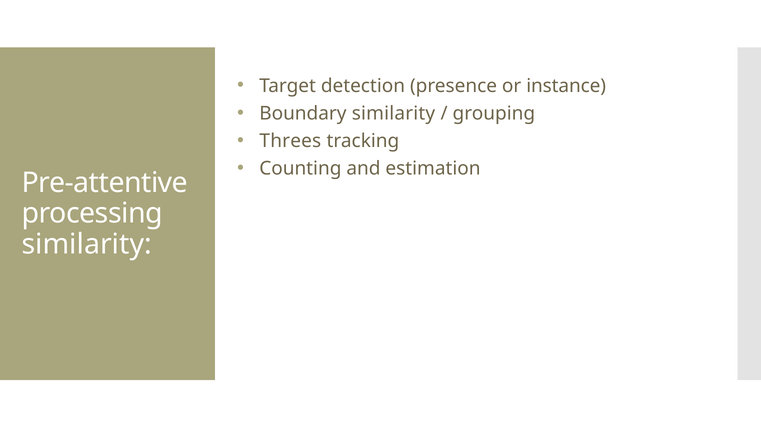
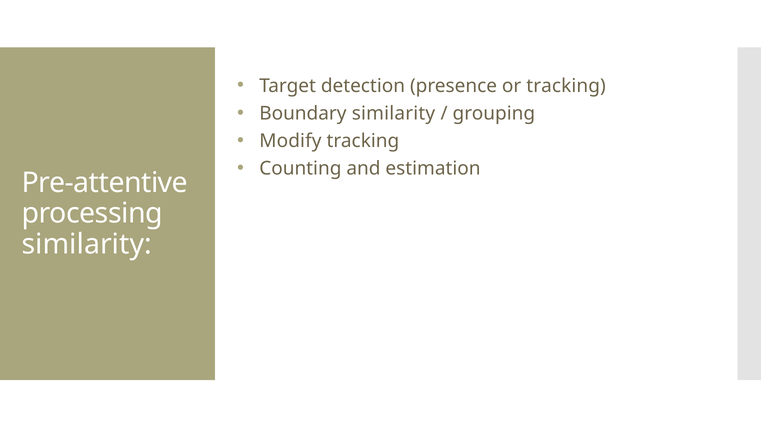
or instance: instance -> tracking (566, 86)
Threes: Threes -> Modify (290, 141)
